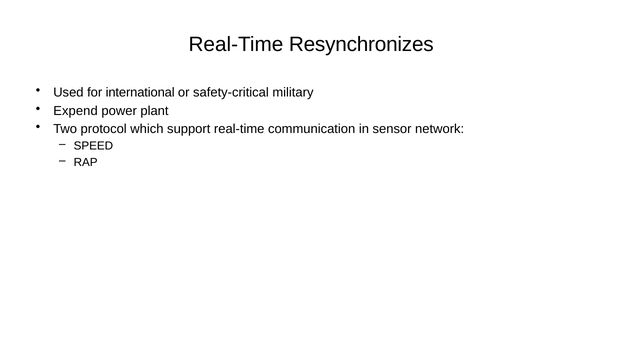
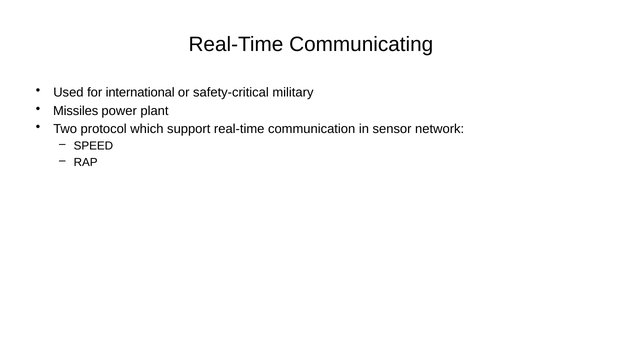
Resynchronizes: Resynchronizes -> Communicating (361, 45)
Expend: Expend -> Missiles (76, 111)
